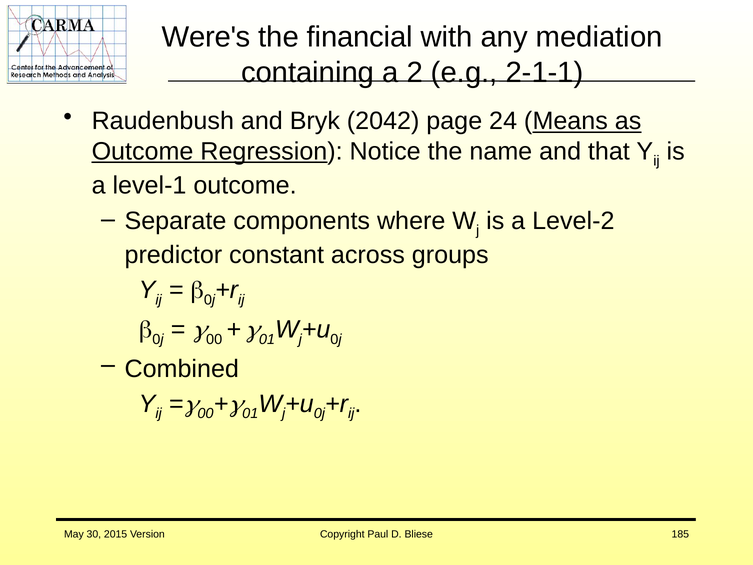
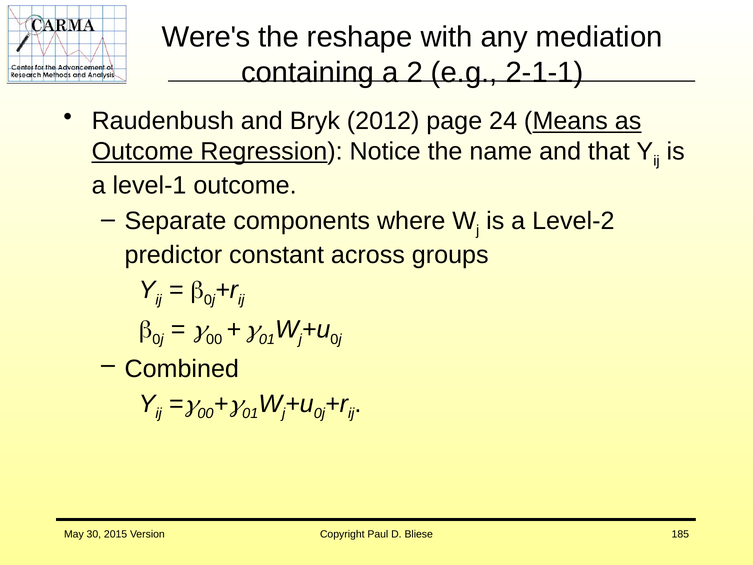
financial: financial -> reshape (360, 37)
2042: 2042 -> 2012 (383, 121)
